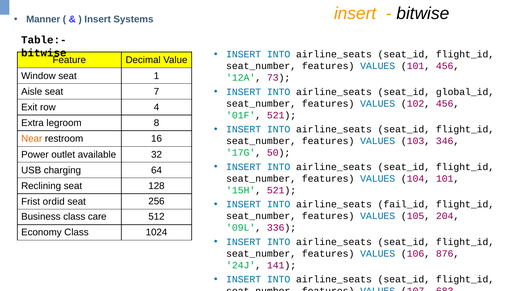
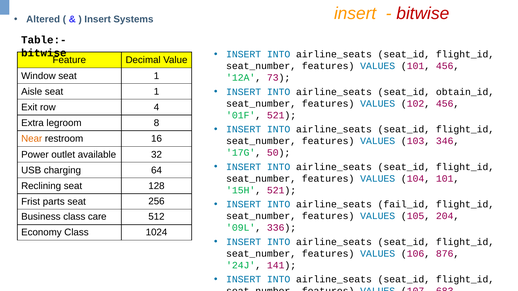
bitwise colour: black -> red (423, 13)
Manner: Manner -> Altered (43, 19)
global_id: global_id -> obtain_id (465, 92)
Aisle seat 7: 7 -> 1 (157, 92)
ordid: ordid -> parts (54, 202)
